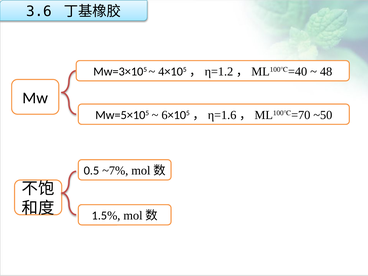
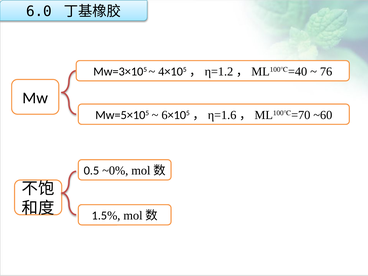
3.6: 3.6 -> 6.0 (39, 11)
48: 48 -> 76 (326, 72)
~50: ~50 -> ~60 (323, 115)
~7%: ~7% -> ~0% (115, 171)
